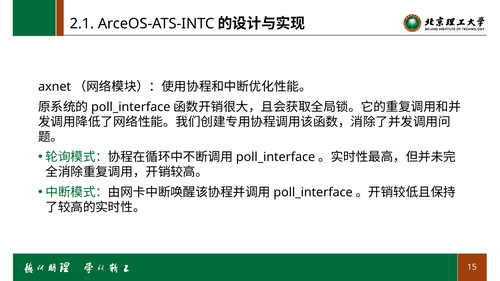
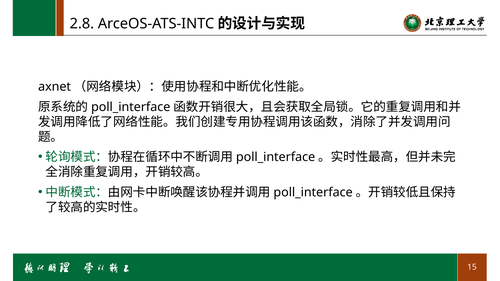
2.1: 2.1 -> 2.8 (82, 24)
